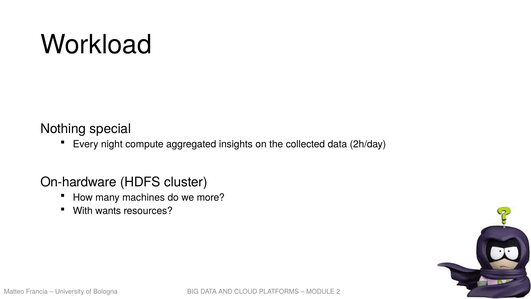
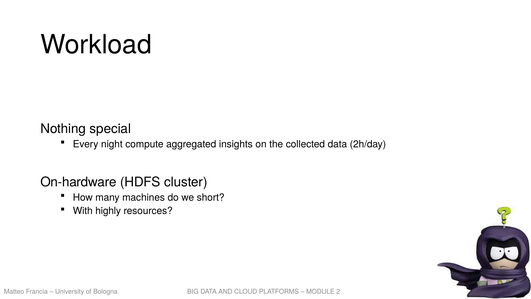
more: more -> short (211, 197)
wants: wants -> highly (108, 211)
